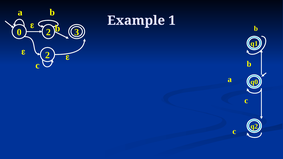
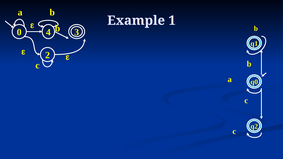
0 2: 2 -> 4 (48, 32)
